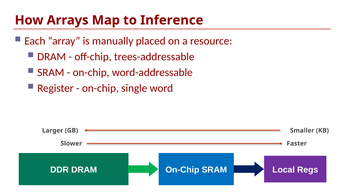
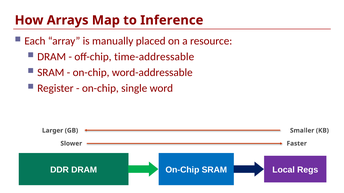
trees-addressable: trees-addressable -> time-addressable (154, 57)
